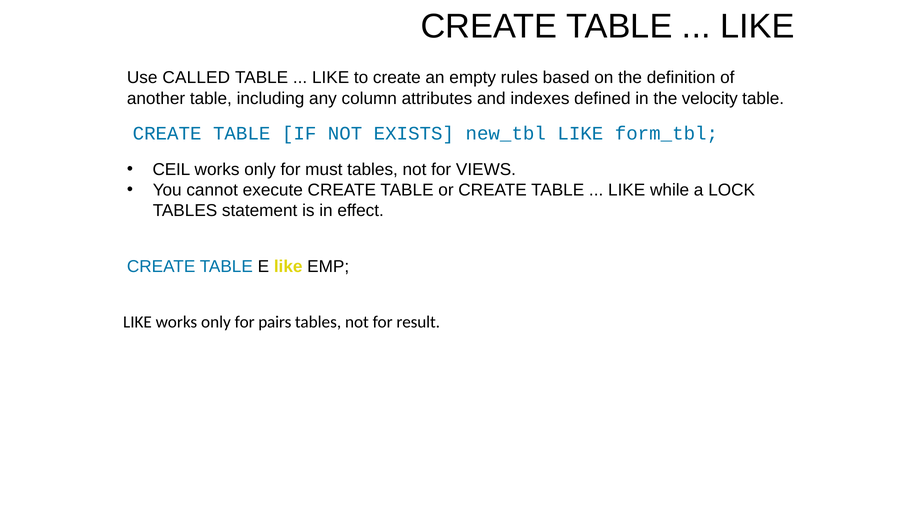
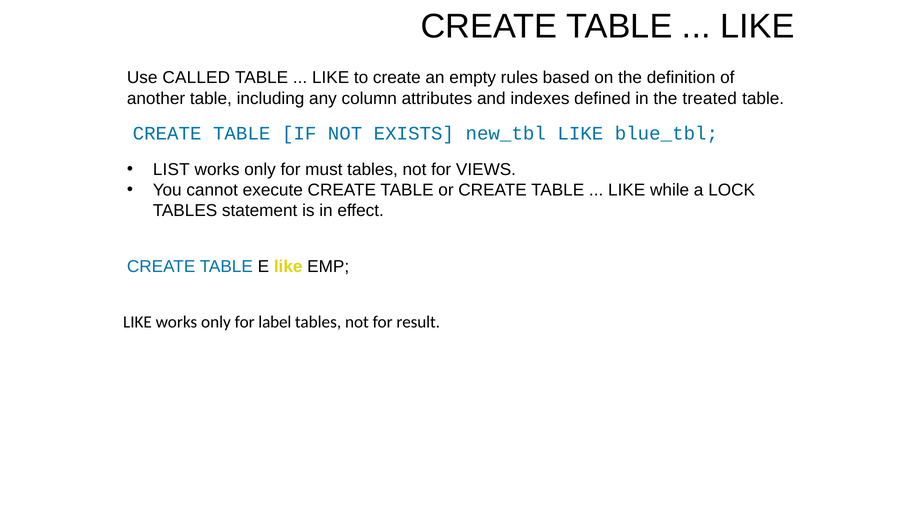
velocity: velocity -> treated (710, 98)
form_tbl: form_tbl -> blue_tbl (666, 134)
CEIL: CEIL -> LIST (171, 169)
pairs: pairs -> label (275, 323)
